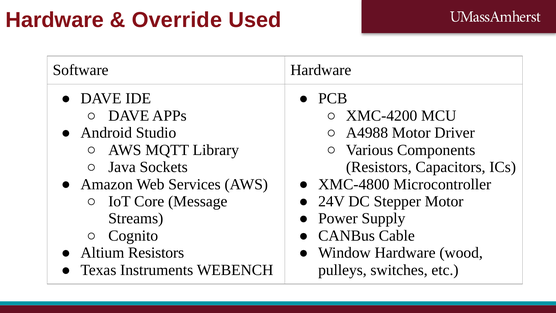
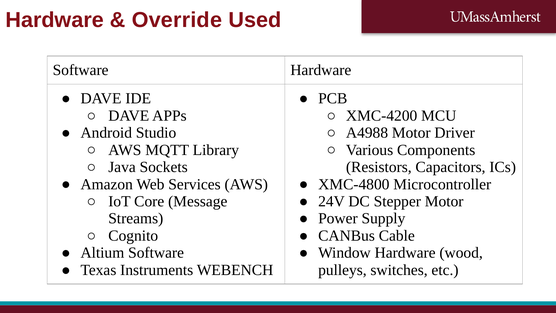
Altium Resistors: Resistors -> Software (156, 253)
